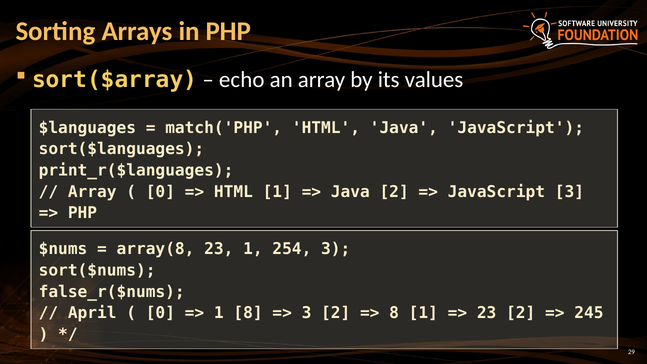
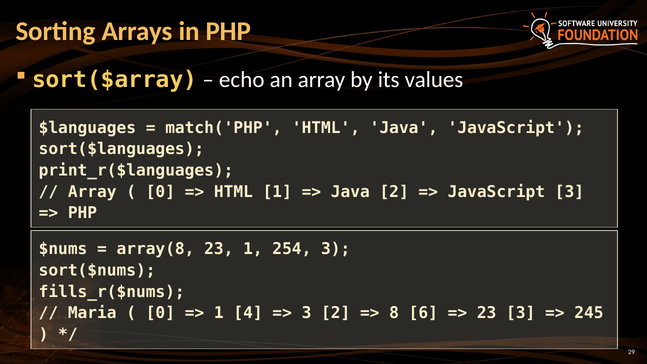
false_r($nums: false_r($nums -> fills_r($nums (112, 292)
April: April -> Maria (92, 313)
1 8: 8 -> 4 (248, 313)
8 1: 1 -> 6 (423, 313)
23 2: 2 -> 3 (521, 313)
